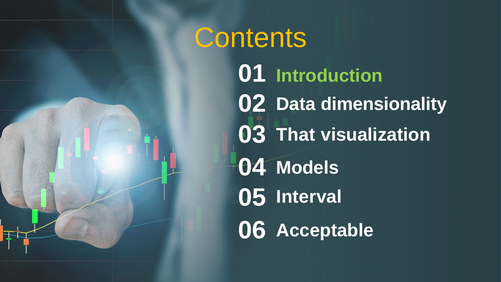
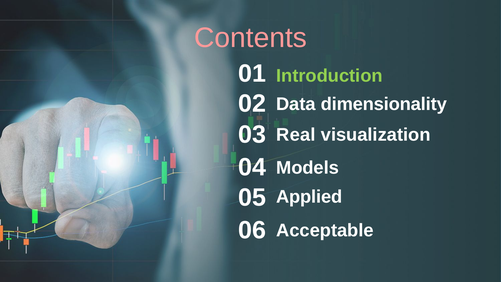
Contents colour: yellow -> pink (251, 38)
That: That -> Real (296, 135)
Interval: Interval -> Applied (309, 197)
